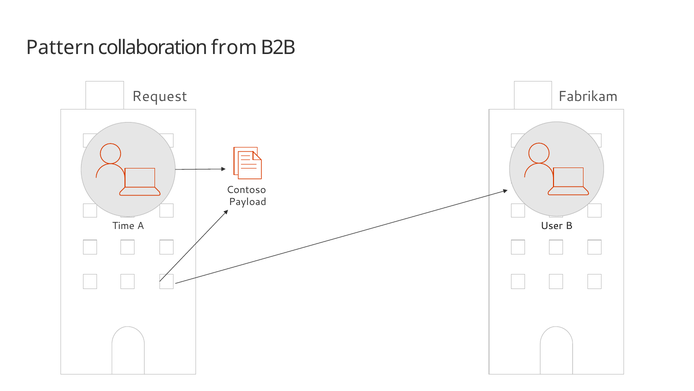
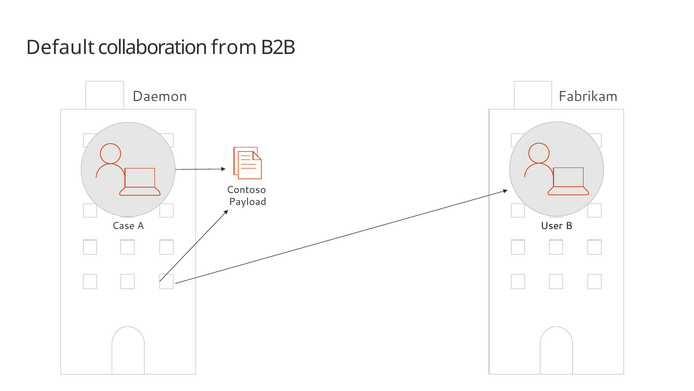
Pattern: Pattern -> Default (60, 47)
Request: Request -> Daemon (160, 96)
Time: Time -> Case (123, 226)
